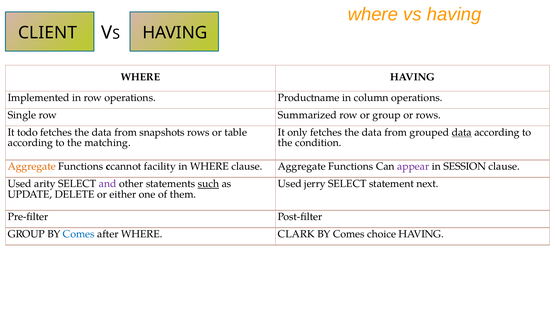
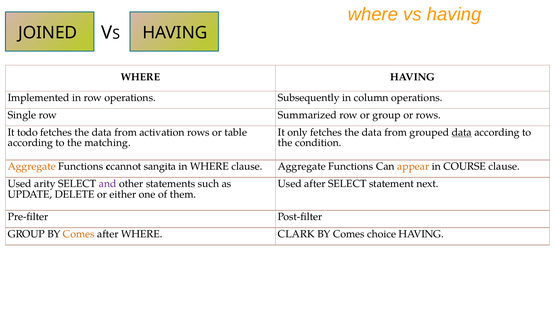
CLIENT: CLIENT -> JOINED (48, 33)
Productname: Productname -> Subsequently (309, 98)
snapshots: snapshots -> activation (162, 132)
facility: facility -> sangita (160, 167)
appear colour: purple -> orange (413, 167)
SESSION: SESSION -> COURSE (465, 167)
such underline: present -> none (208, 184)
Used jerry: jerry -> after (315, 184)
Comes colour: blue -> orange (79, 234)
